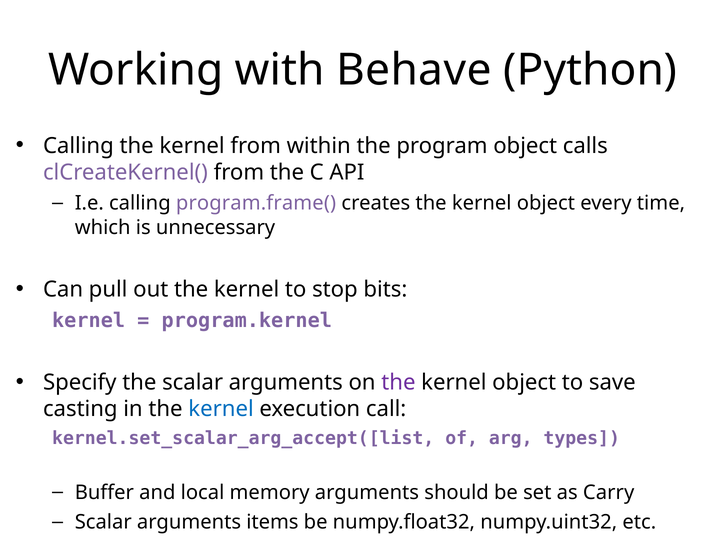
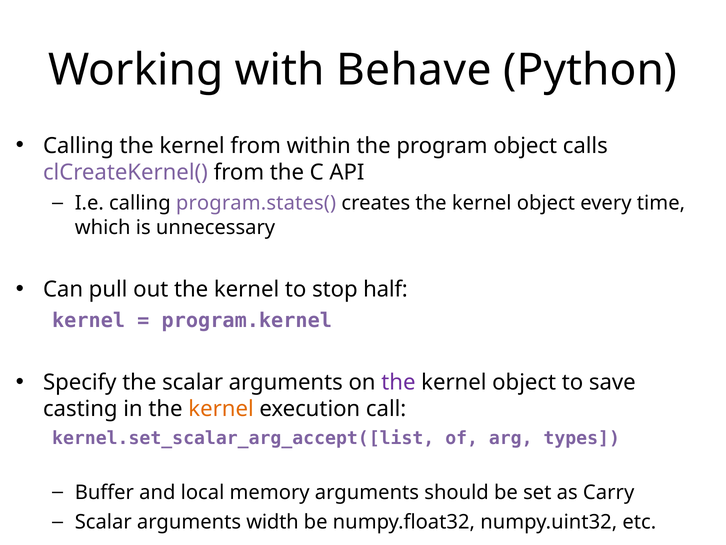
program.frame(: program.frame( -> program.states( (256, 203)
bits: bits -> half (385, 289)
kernel colour: blue -> orange (221, 409)
items: items -> width (272, 522)
